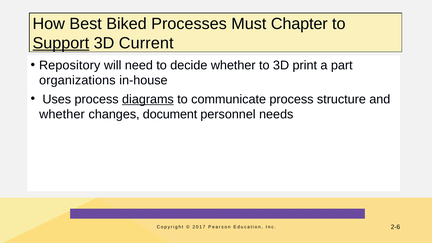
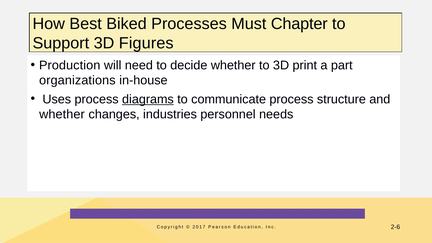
Support underline: present -> none (61, 43)
Current: Current -> Figures (146, 43)
Repository: Repository -> Production (70, 65)
document: document -> industries (170, 114)
